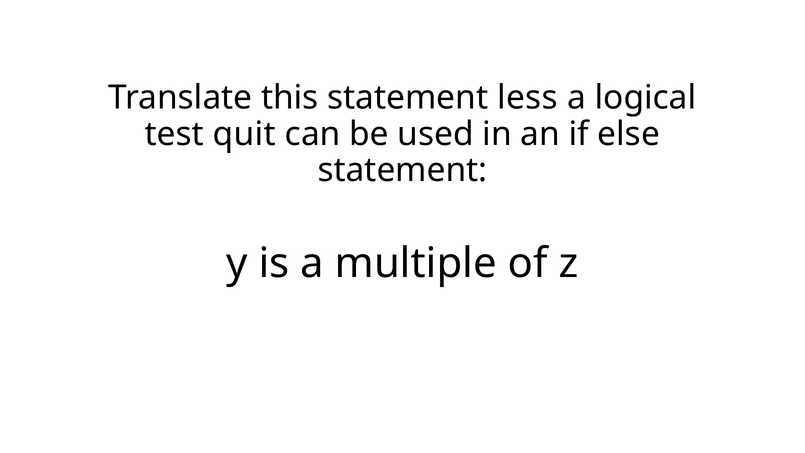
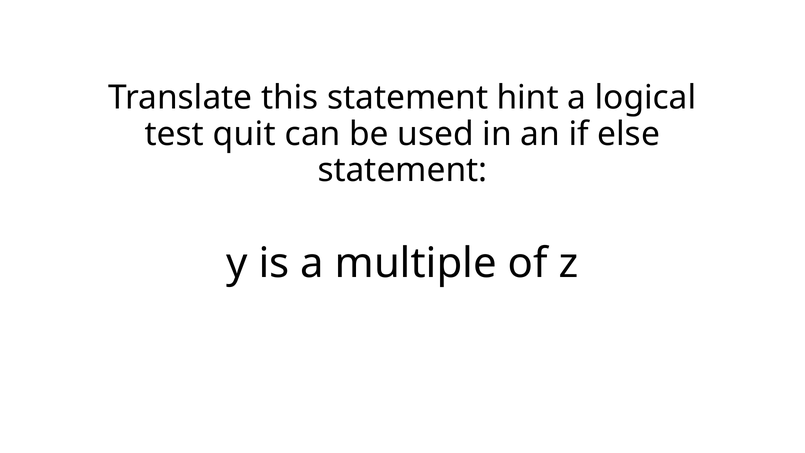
less: less -> hint (528, 98)
